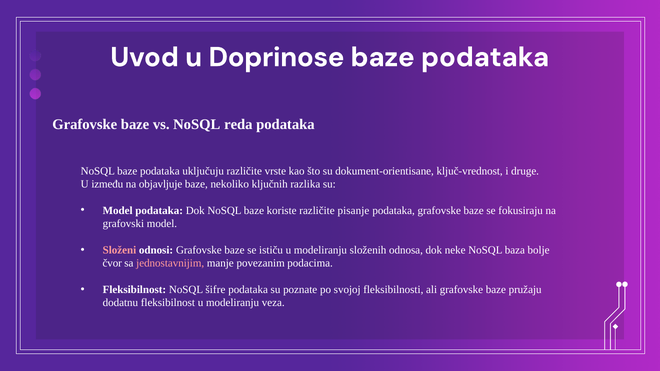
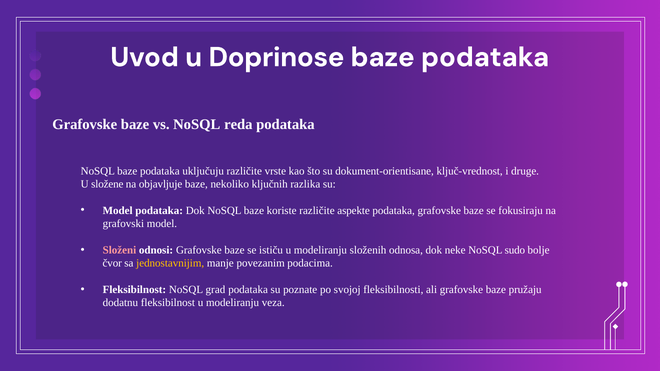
između: između -> složene (107, 184)
pisanje: pisanje -> aspekte (354, 211)
baza: baza -> sudo (515, 250)
jednostavnijim colour: pink -> yellow (170, 263)
šifre: šifre -> grad (215, 290)
